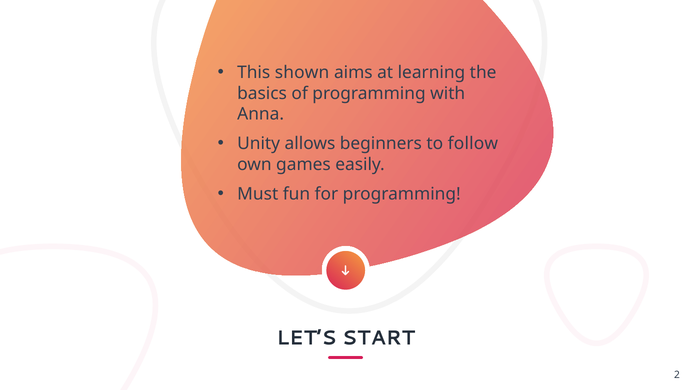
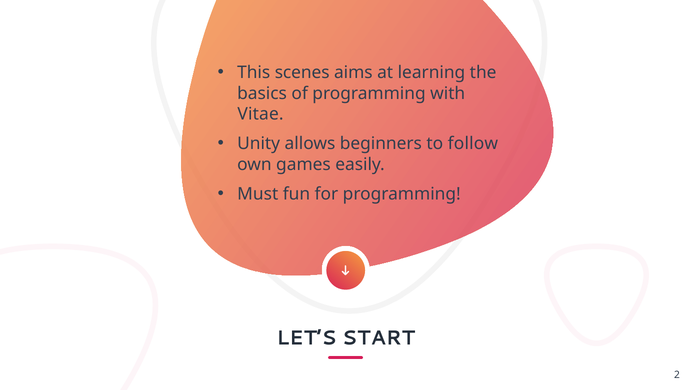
shown: shown -> scenes (302, 73)
Anna: Anna -> Vitae (261, 114)
